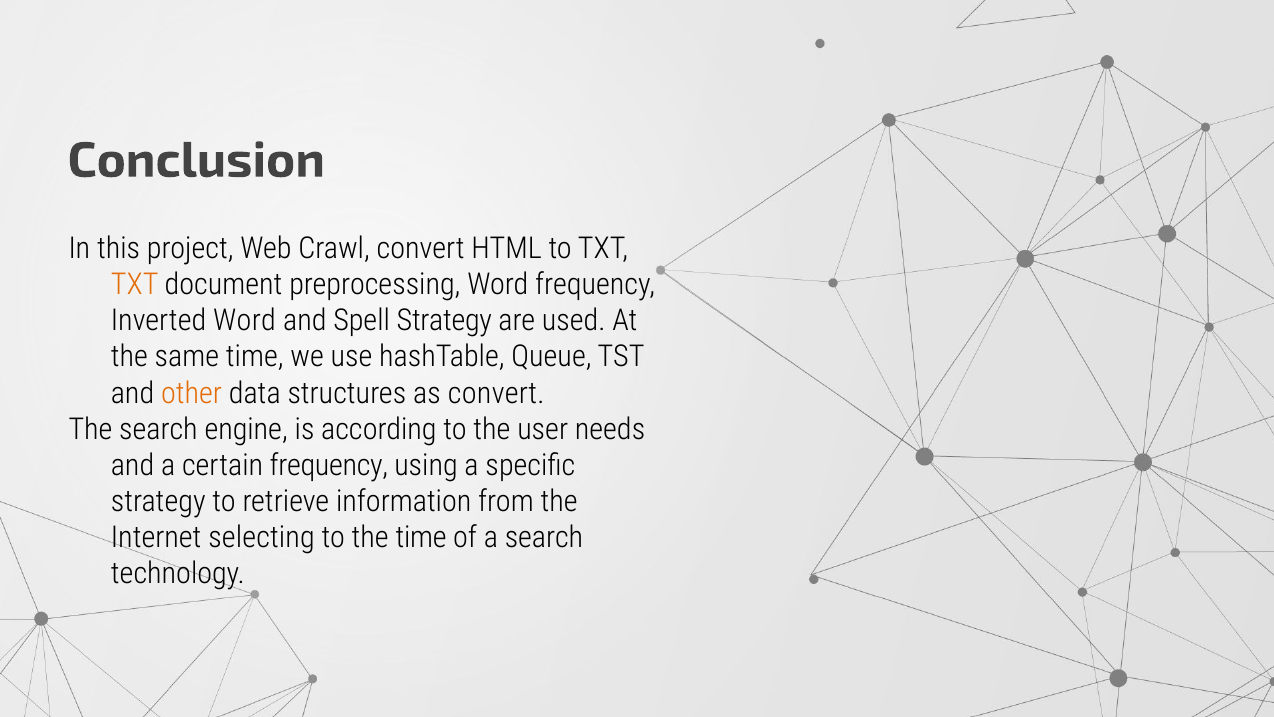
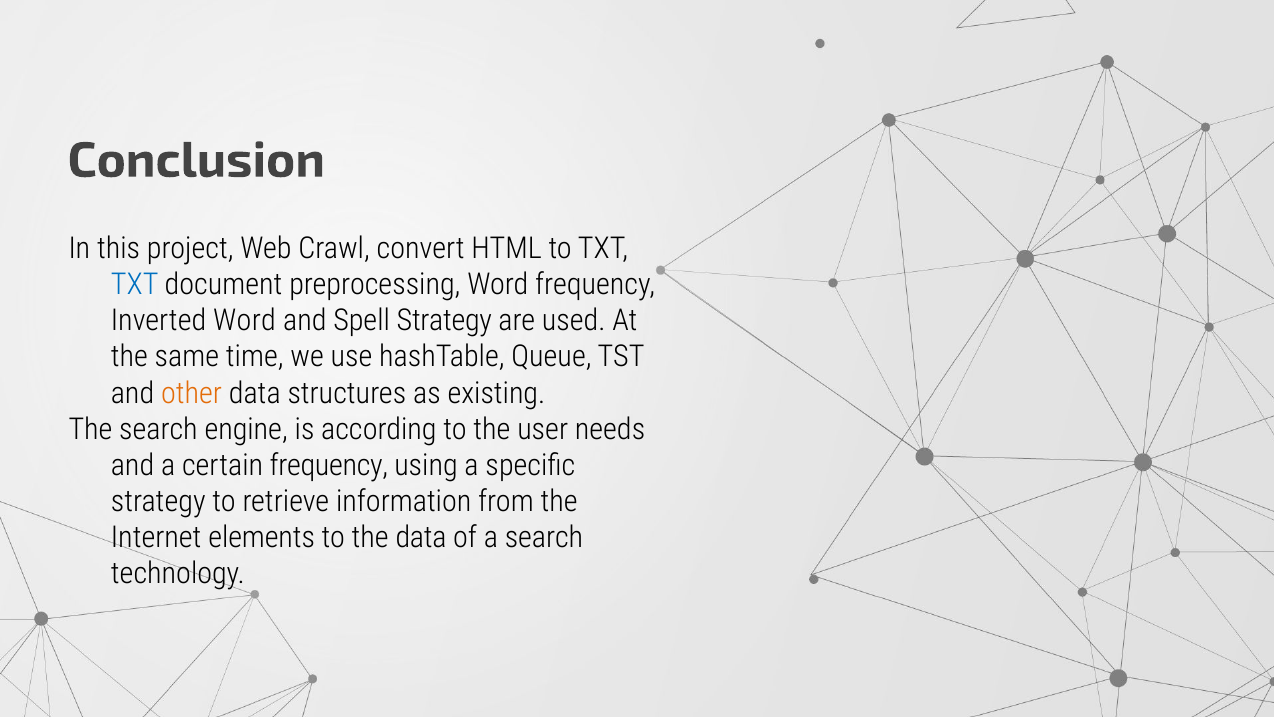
TXT colour: orange -> blue (135, 285)
as convert: convert -> existing (496, 393)
selecting: selecting -> elements (262, 537)
the time: time -> data (421, 537)
